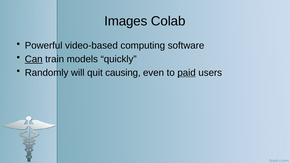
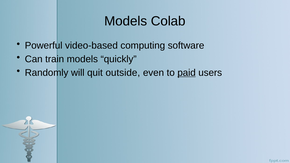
Images: Images -> Models (126, 21)
Can underline: present -> none (34, 59)
causing: causing -> outside (123, 73)
